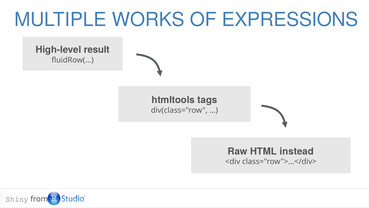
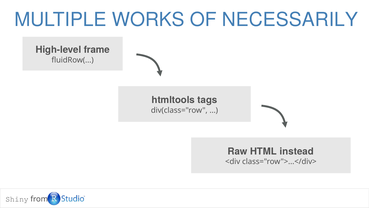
EXPRESSIONS: EXPRESSIONS -> NECESSARILY (290, 20)
result: result -> frame (97, 50)
